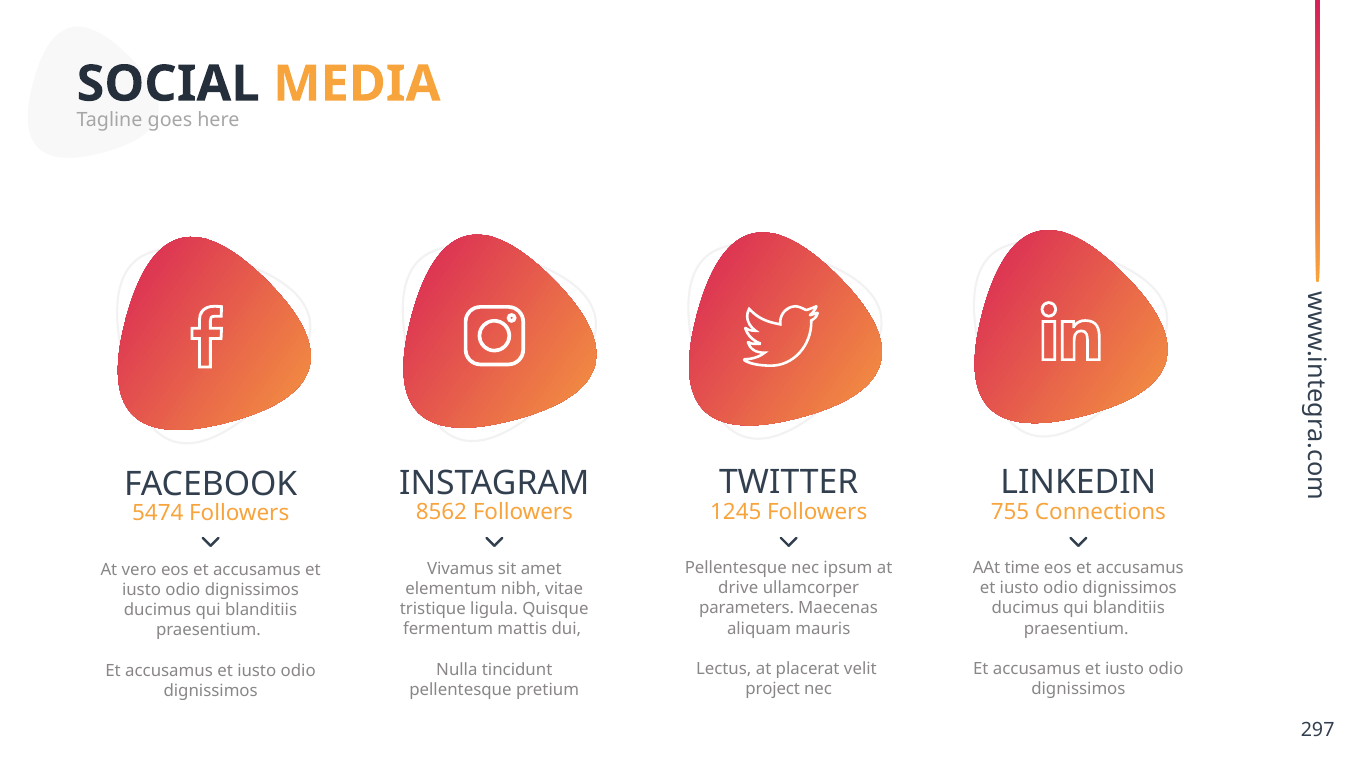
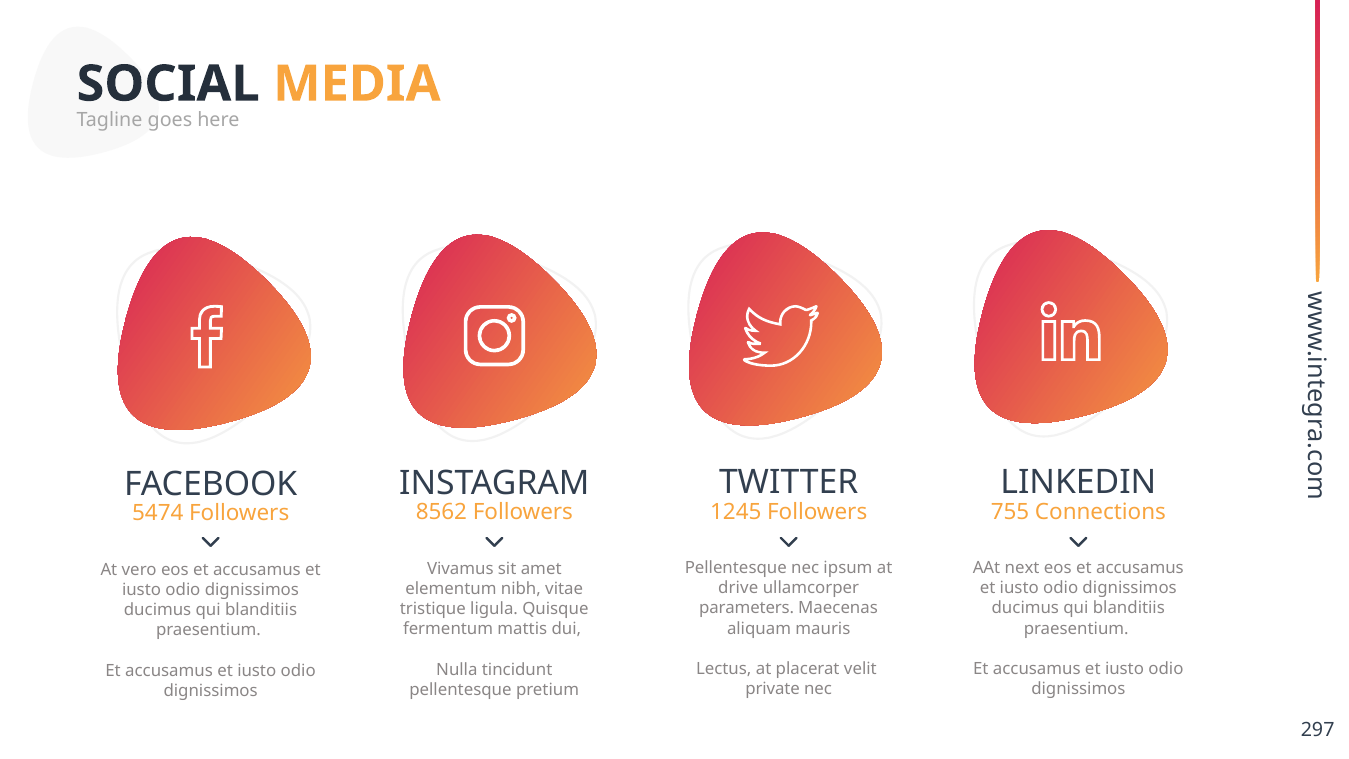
time: time -> next (1022, 568)
project: project -> private (773, 689)
